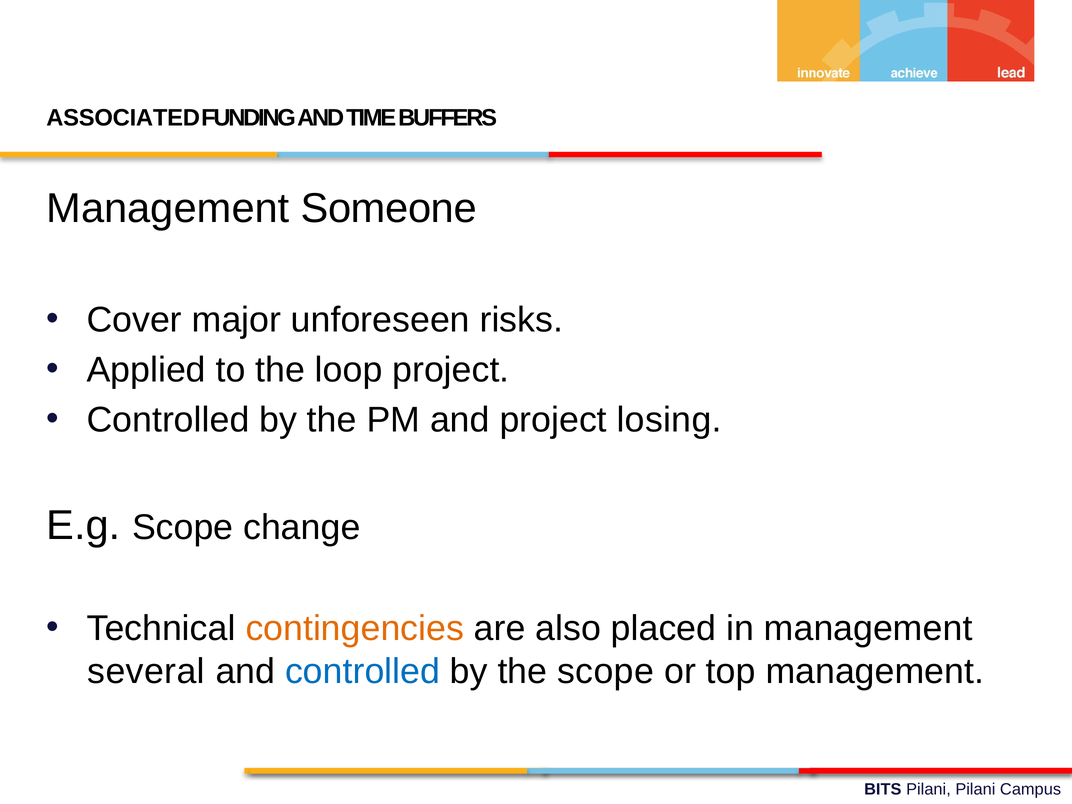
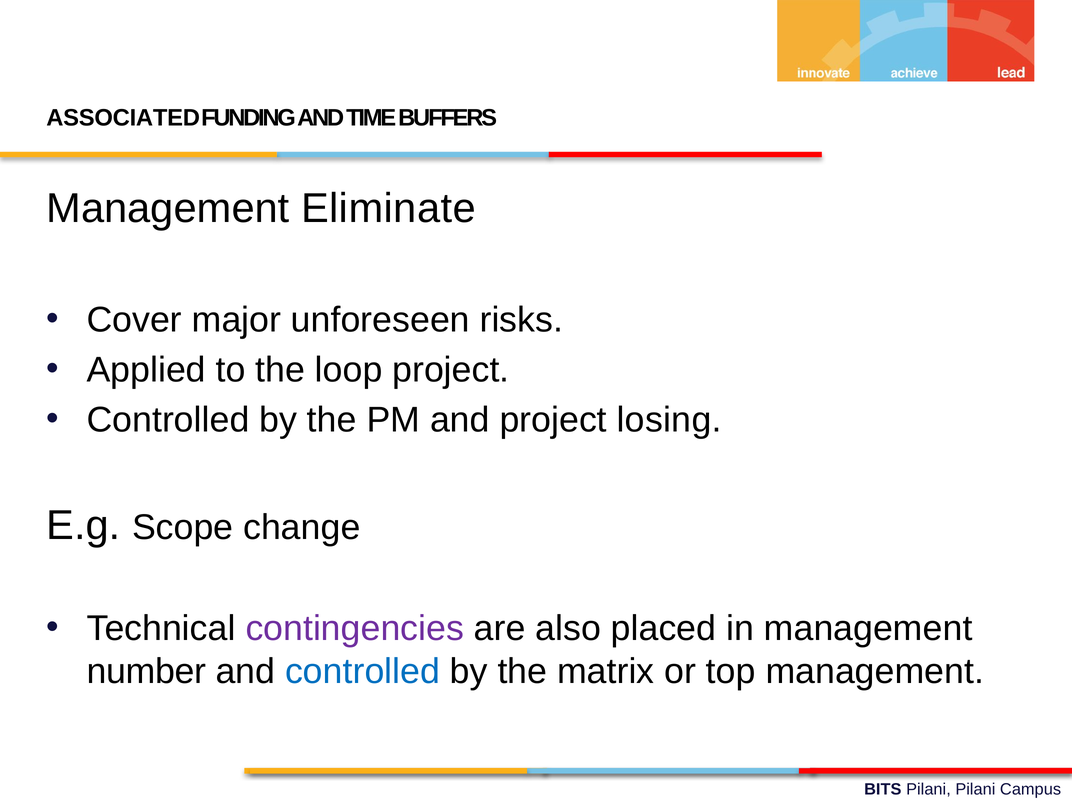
Someone: Someone -> Eliminate (388, 208)
contingencies colour: orange -> purple (355, 629)
several: several -> number (146, 671)
the scope: scope -> matrix (606, 671)
